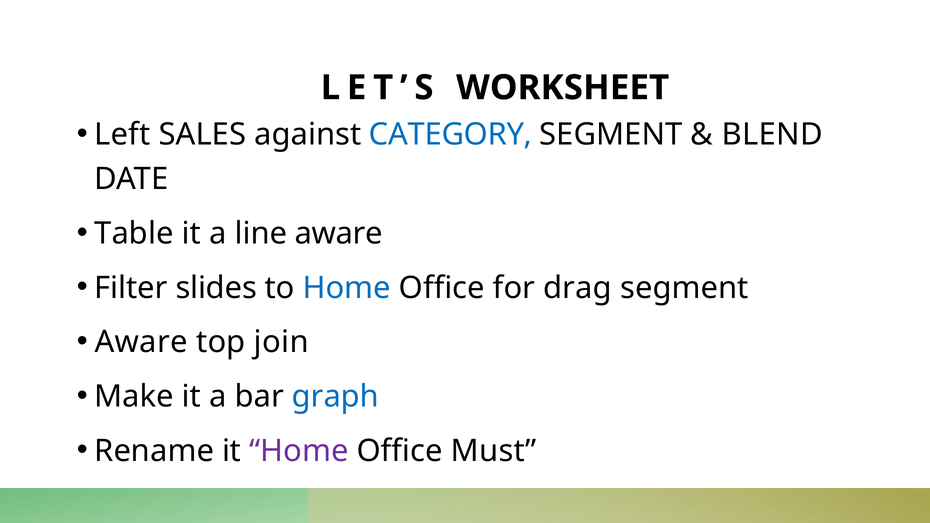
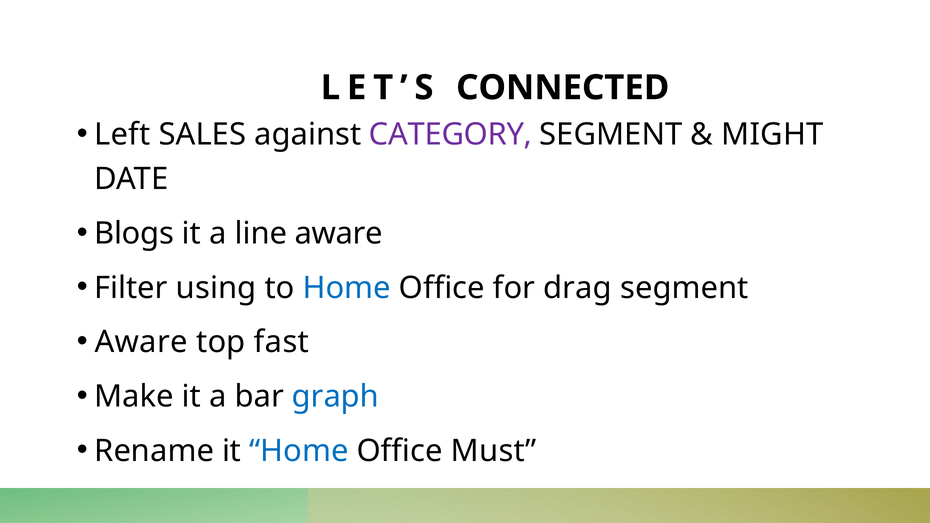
WORKSHEET: WORKSHEET -> CONNECTED (563, 88)
CATEGORY colour: blue -> purple (451, 134)
BLEND: BLEND -> MIGHT (772, 134)
Table: Table -> Blogs (134, 234)
slides: slides -> using (216, 288)
join: join -> fast (281, 342)
Home colour: purple -> blue (299, 451)
